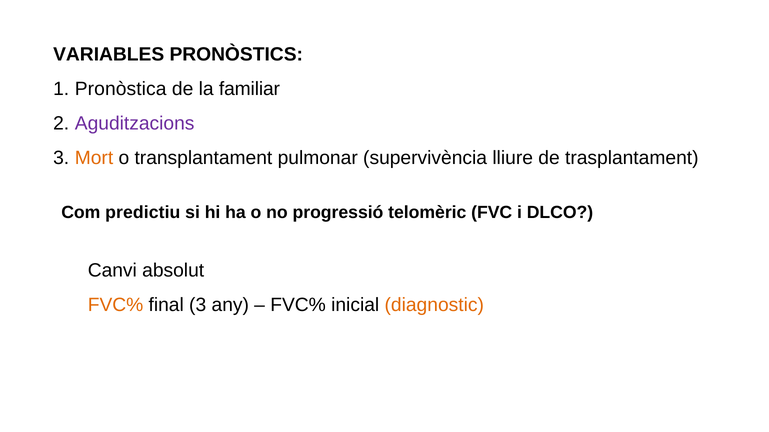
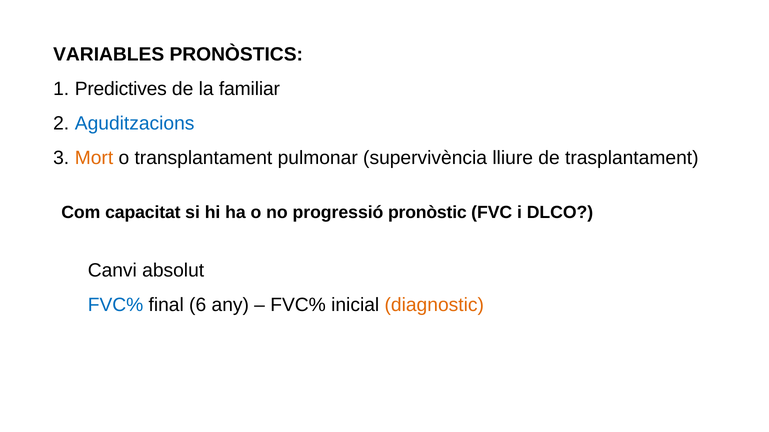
Pronòstica: Pronòstica -> Predictives (121, 89)
Aguditzacions colour: purple -> blue (135, 124)
predictiu: predictiu -> capacitat (143, 213)
telomèric: telomèric -> pronòstic (427, 213)
FVC% colour: orange -> blue (116, 305)
final 3: 3 -> 6 (198, 305)
